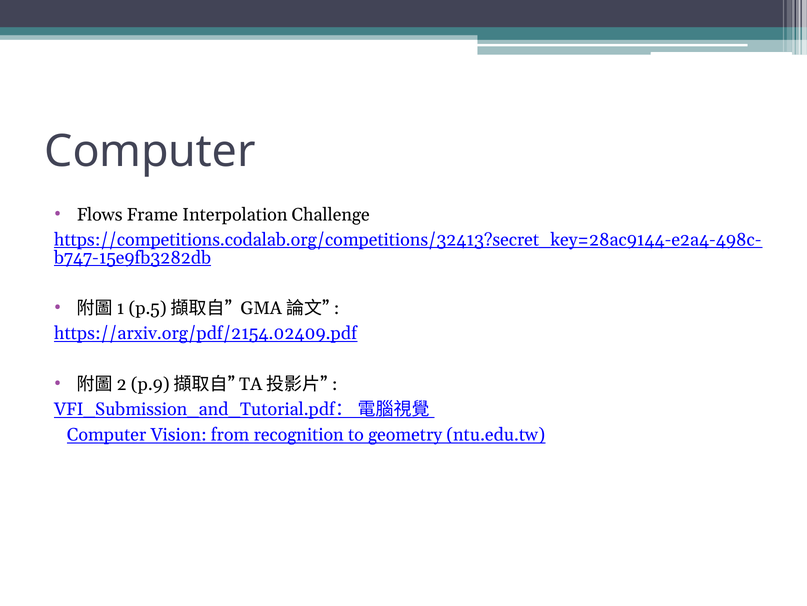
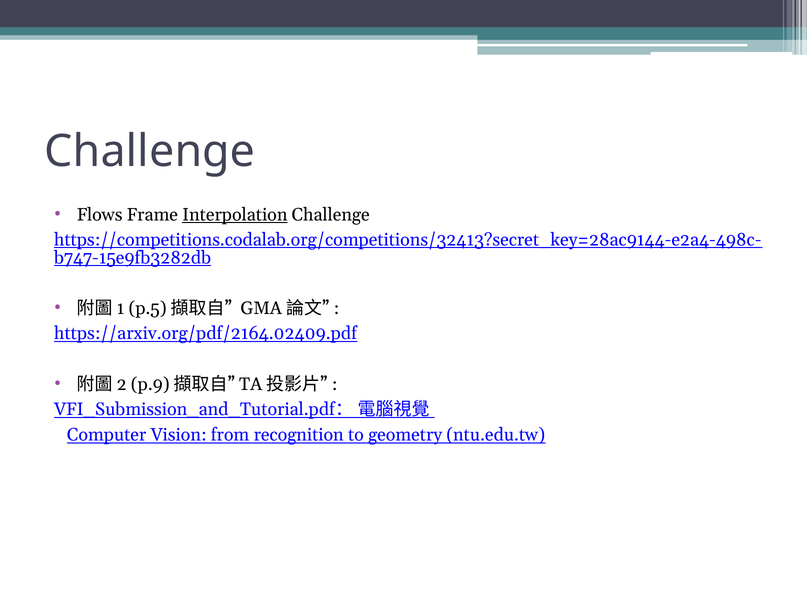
Computer: Computer -> Challenge (150, 151)
Interpolation underline: none -> present (235, 214)
https://arxiv.org/pdf/2154.02409.pdf: https://arxiv.org/pdf/2154.02409.pdf -> https://arxiv.org/pdf/2164.02409.pdf (206, 333)
